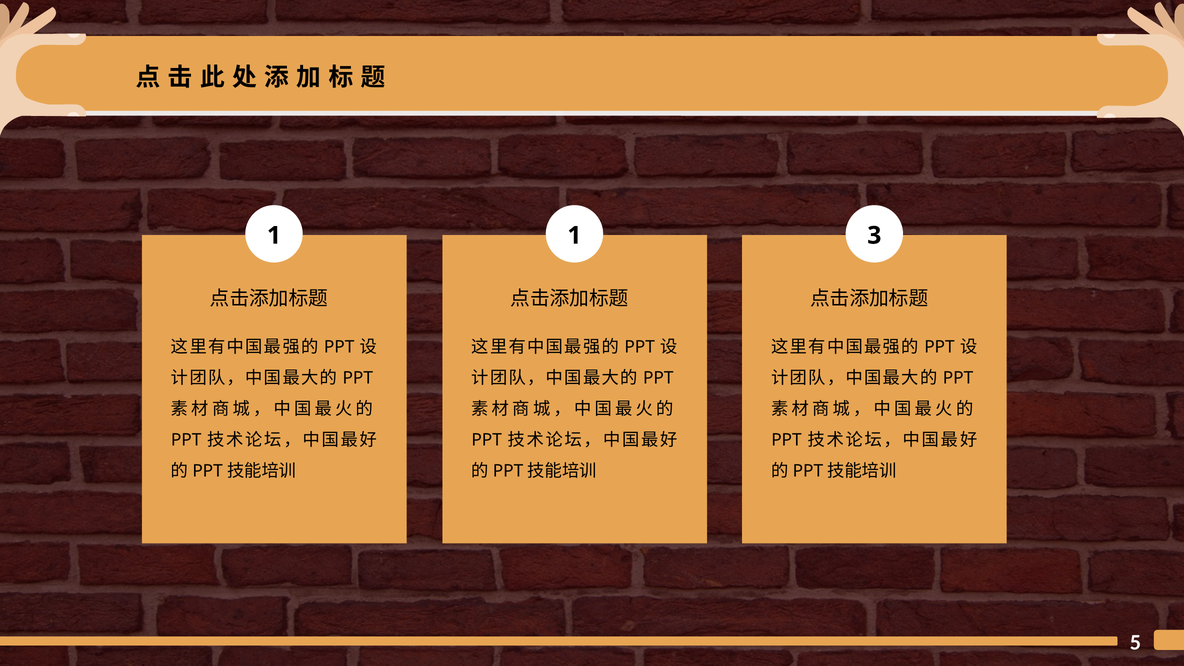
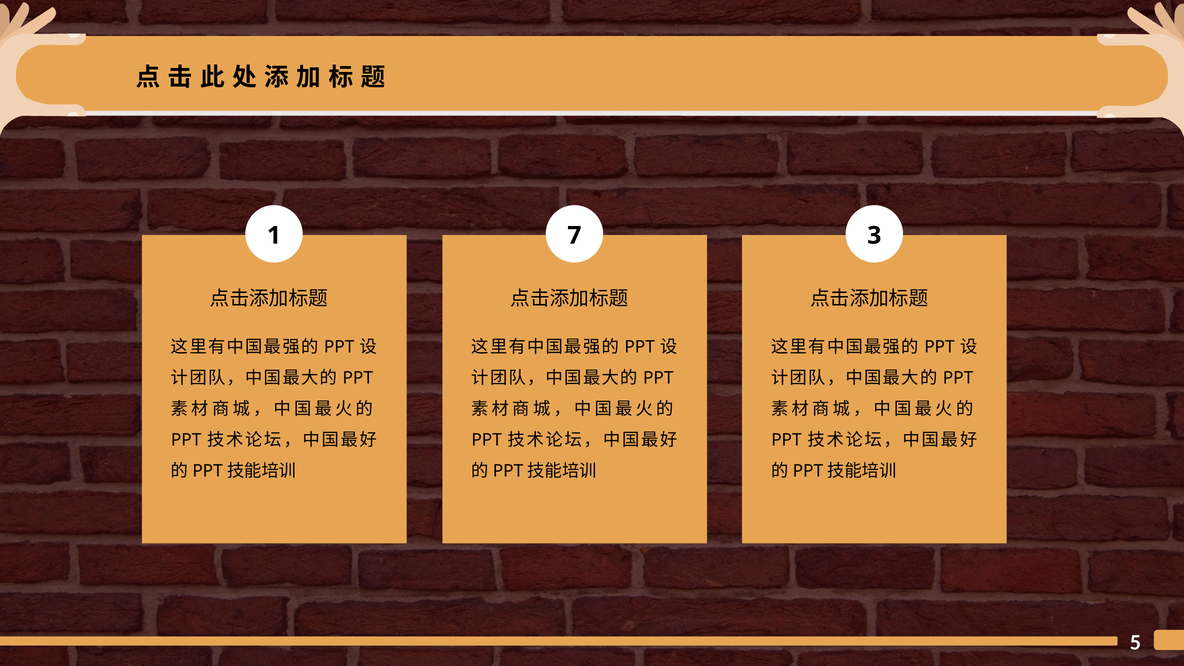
1 1: 1 -> 7 (574, 236)
